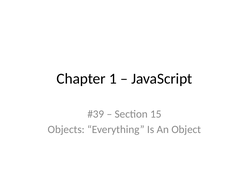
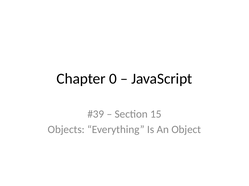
1: 1 -> 0 (113, 79)
